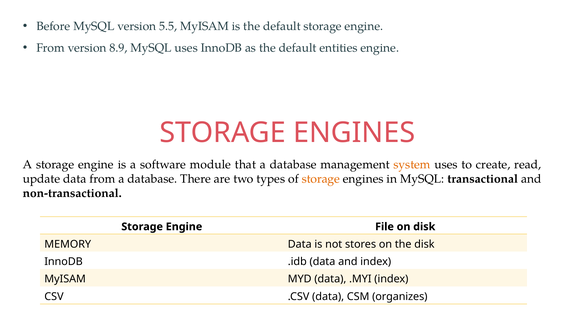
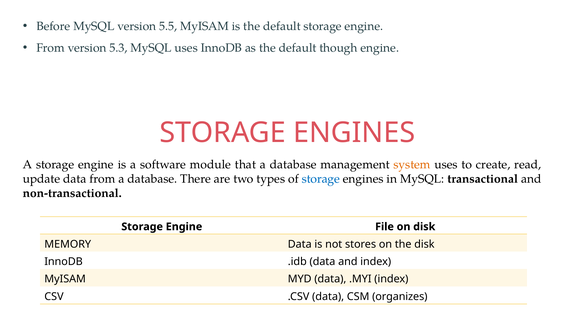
8.9: 8.9 -> 5.3 (119, 48)
entities: entities -> though (338, 48)
storage colour: orange -> blue (321, 179)
